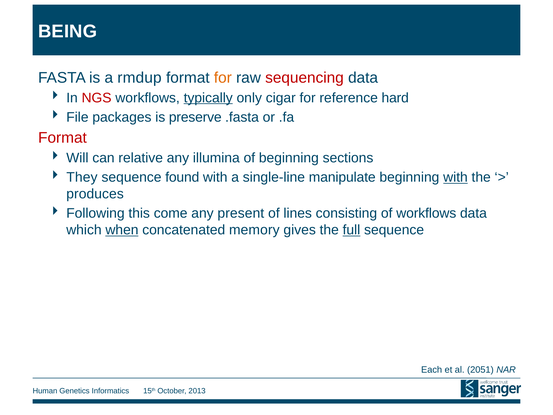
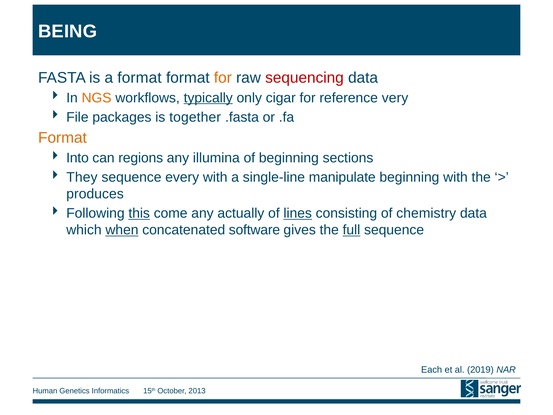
a rmdup: rmdup -> format (139, 78)
NGS colour: red -> orange (97, 98)
hard: hard -> very (395, 98)
preserve: preserve -> together (195, 117)
Format colour: red -> orange (62, 138)
Will: Will -> Into (77, 158)
relative: relative -> regions (141, 158)
found: found -> every (182, 177)
with underline: present -> none (455, 177)
this underline: none -> present (139, 213)
present: present -> actually (241, 213)
lines underline: none -> present (298, 213)
of workflows: workflows -> chemistry (426, 213)
memory: memory -> software (254, 230)
2051: 2051 -> 2019 (480, 370)
